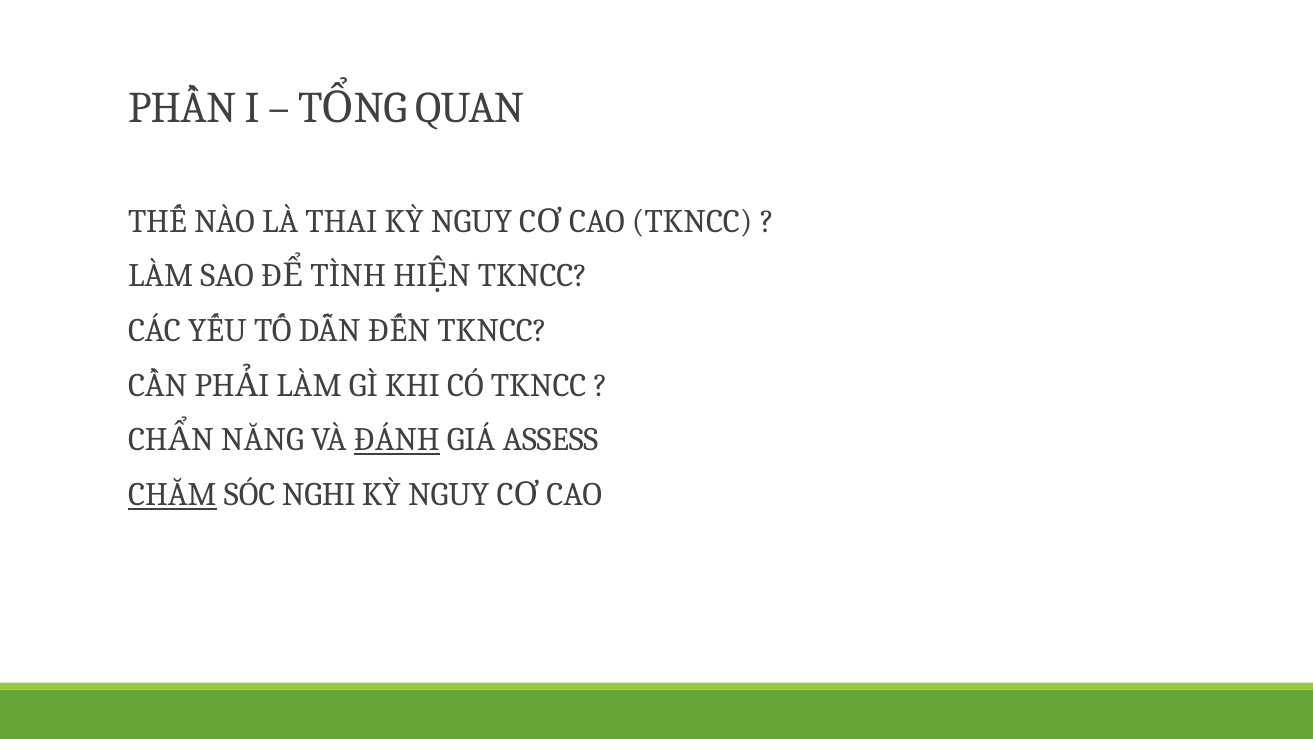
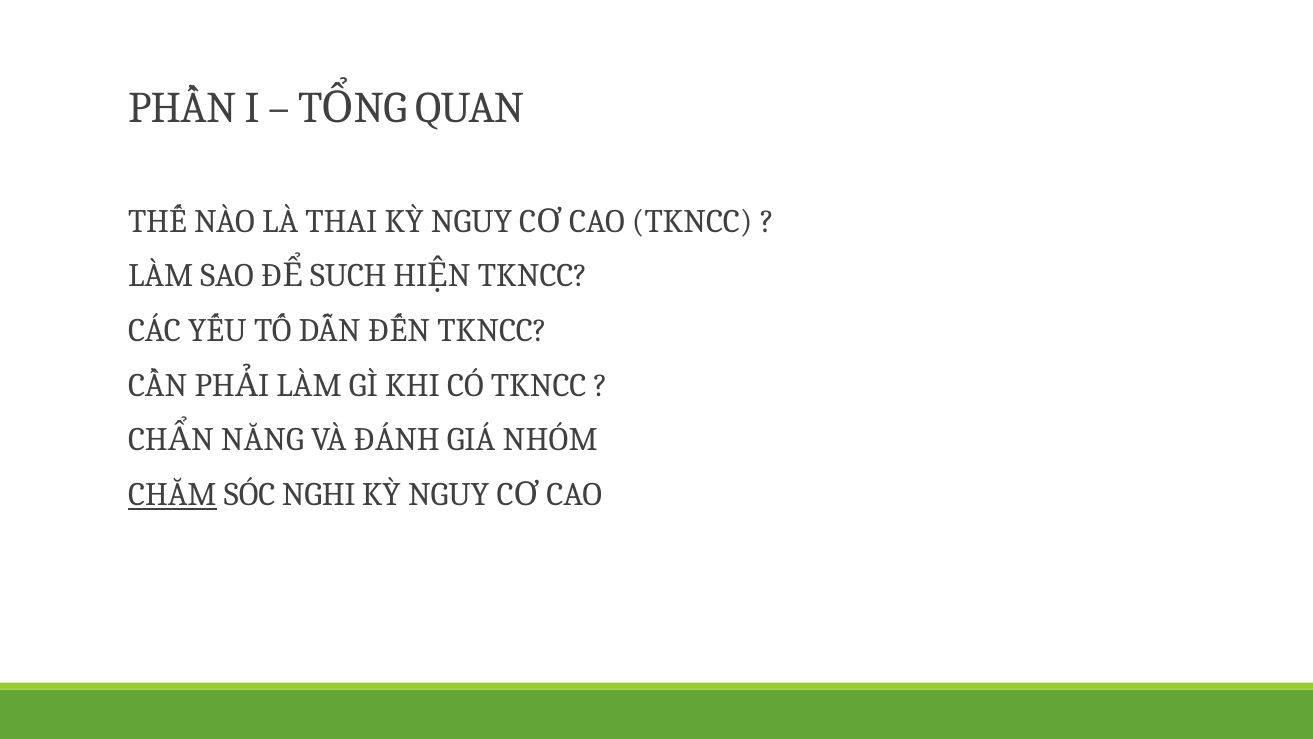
TÌNH: TÌNH -> SUCH (348, 276)
ĐÁNH underline: present -> none (397, 440)
ASSESS: ASSESS -> NHÓM (550, 440)
